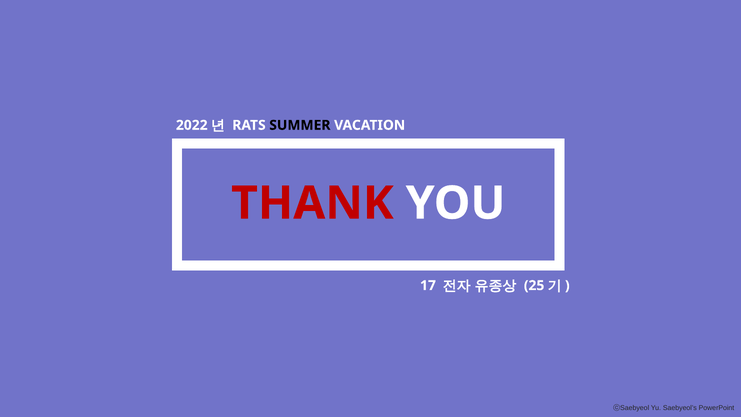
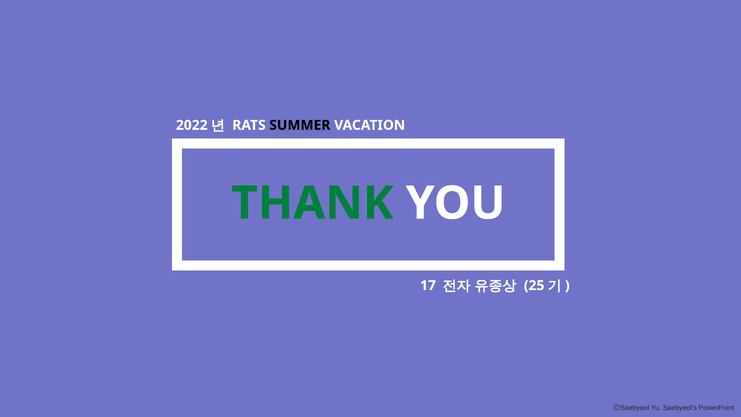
THANK colour: red -> green (312, 203)
